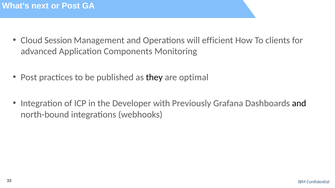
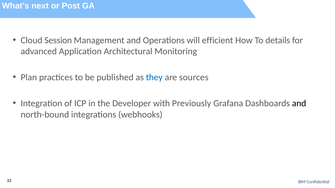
clients: clients -> details (278, 40)
Components: Components -> Architectural (128, 51)
Post: Post -> Plan (29, 78)
they colour: black -> blue (154, 78)
optimal: optimal -> sources (194, 78)
